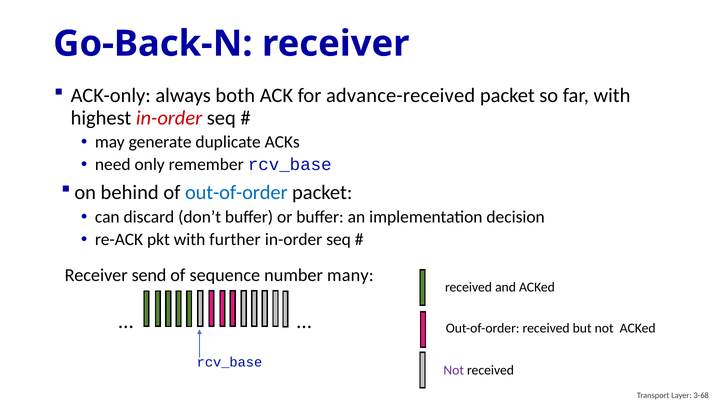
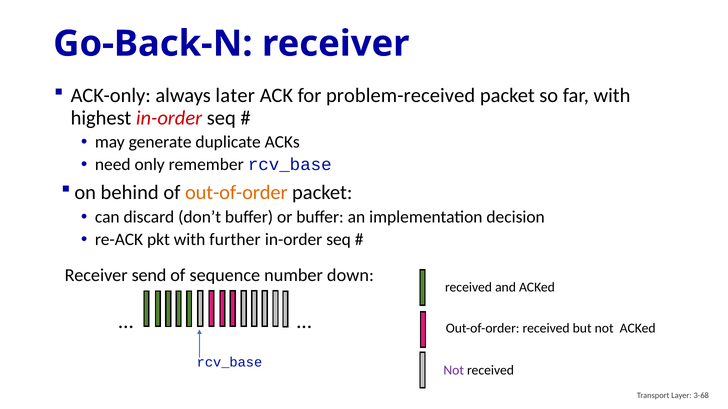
both: both -> later (235, 96)
advance-received: advance-received -> problem-received (401, 96)
out-of-order colour: blue -> orange (236, 193)
many: many -> down (350, 276)
